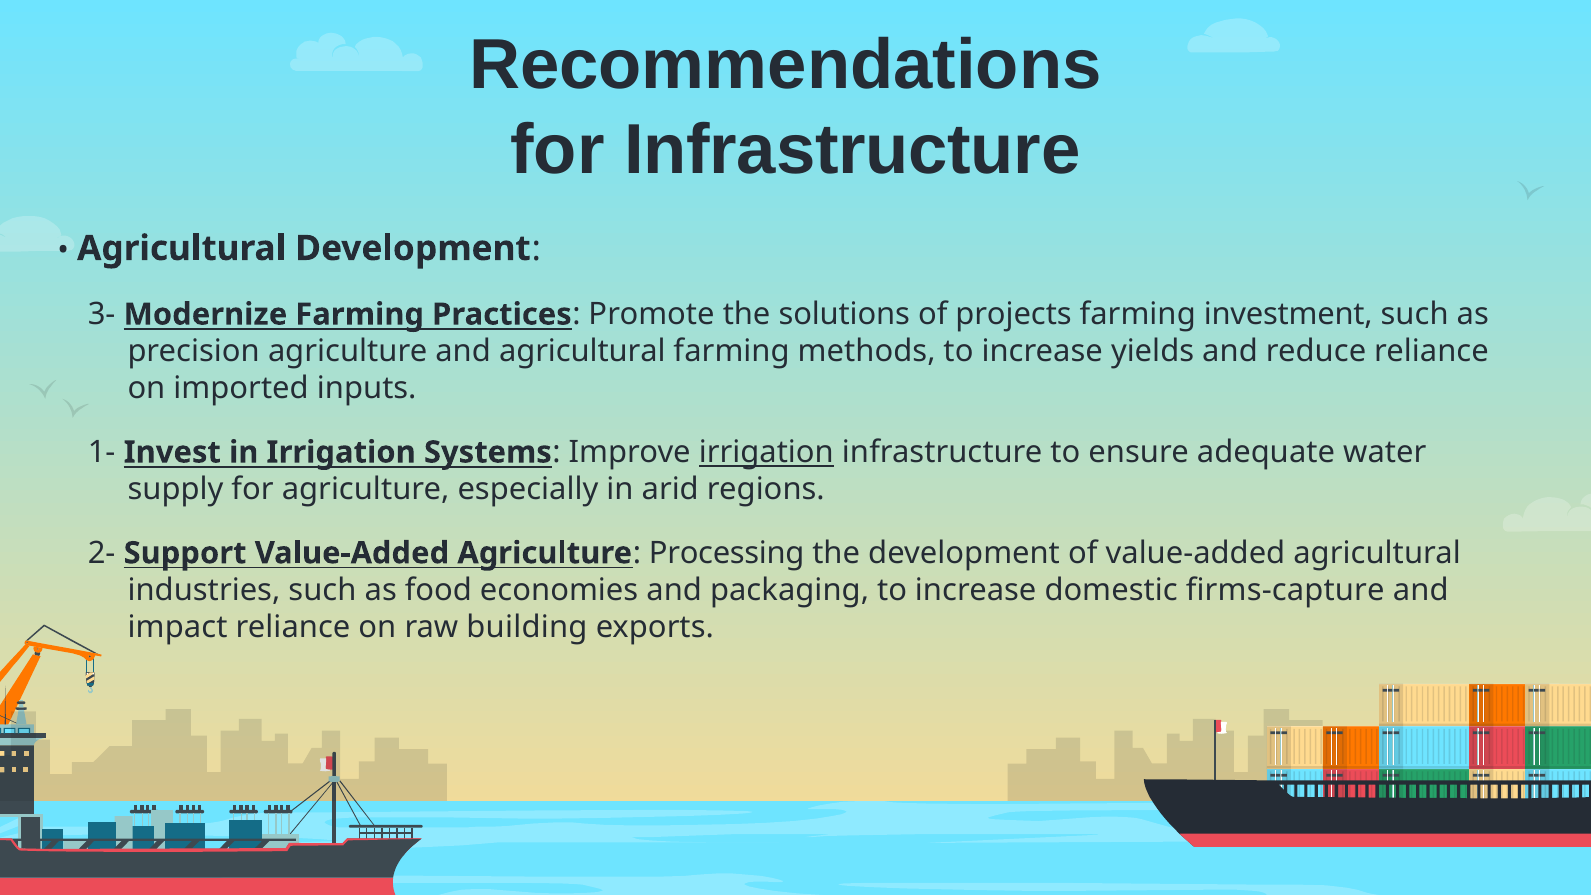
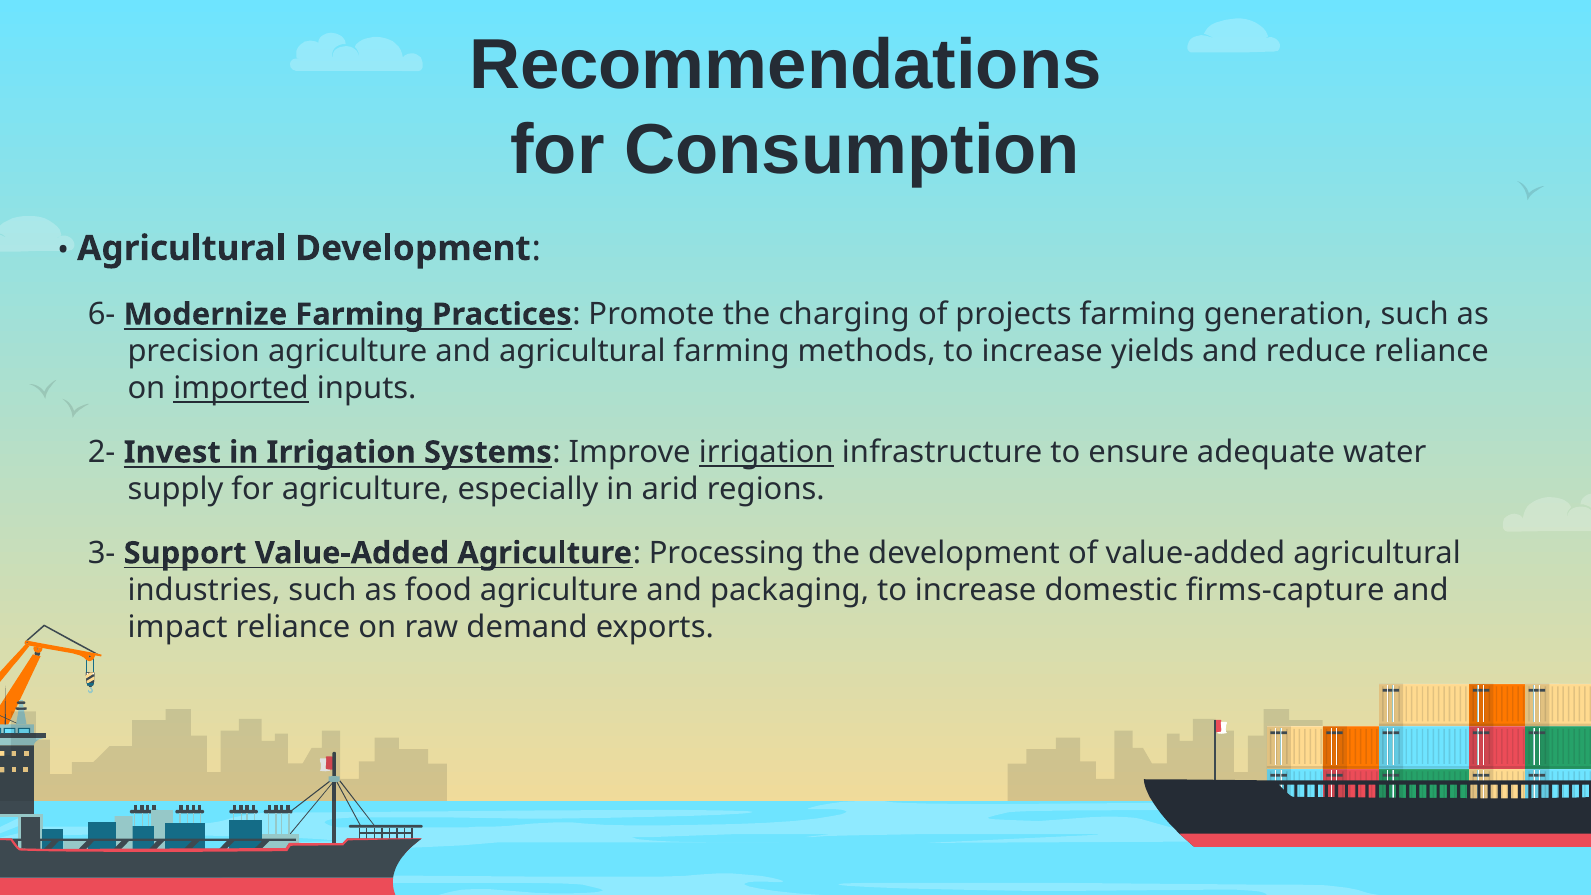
for Infrastructure: Infrastructure -> Consumption (852, 150)
3-: 3- -> 6- (102, 314)
solutions: solutions -> charging (844, 314)
investment: investment -> generation (1288, 314)
imported underline: none -> present (241, 389)
1-: 1- -> 2- (102, 452)
2-: 2- -> 3- (102, 553)
food economies: economies -> agriculture (559, 590)
building: building -> demand (527, 627)
